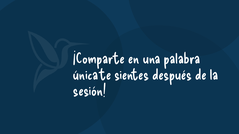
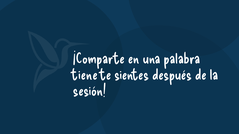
única: única -> tiene (85, 75)
